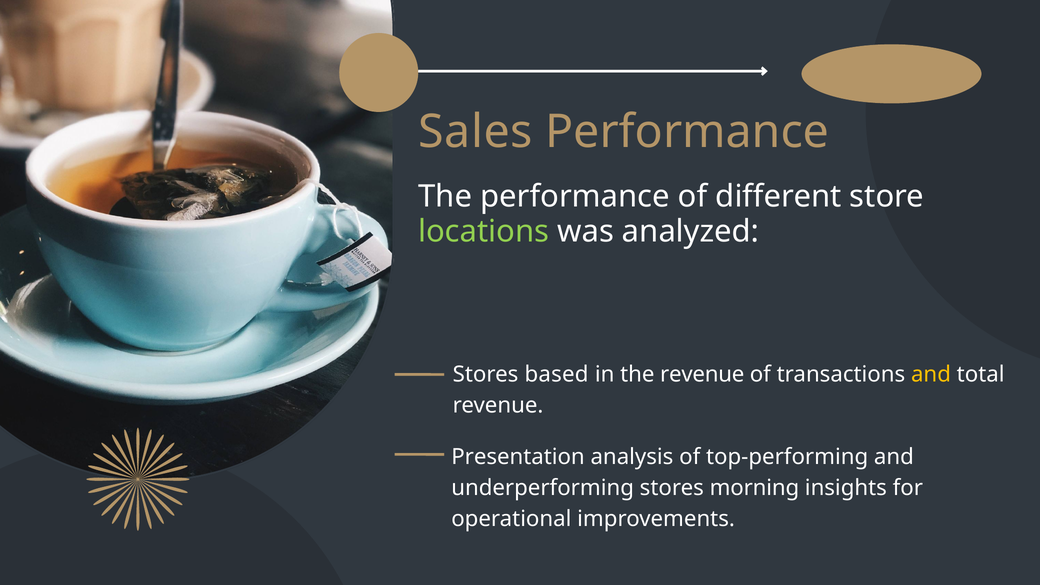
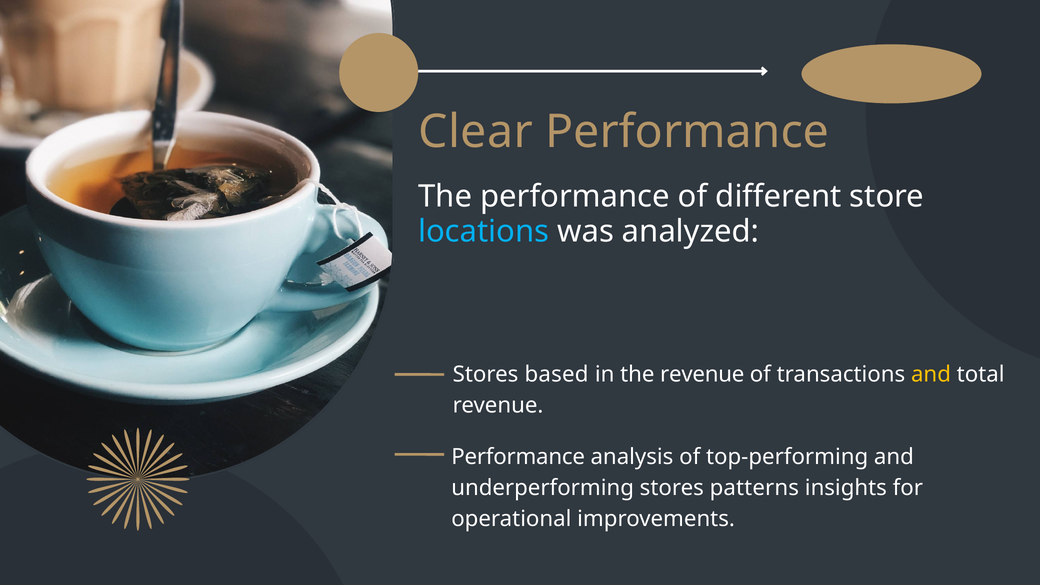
Sales: Sales -> Clear (476, 132)
locations colour: light green -> light blue (484, 231)
Presentation: Presentation -> Performance (518, 457)
morning: morning -> patterns (754, 488)
